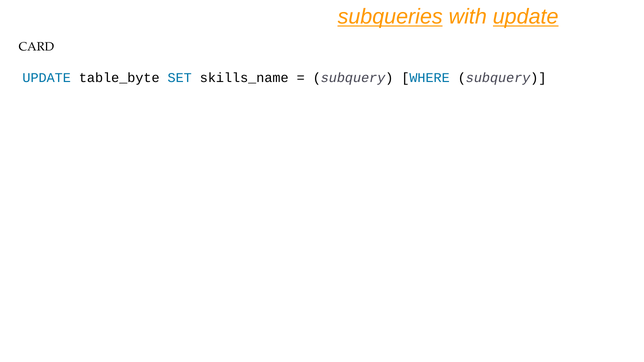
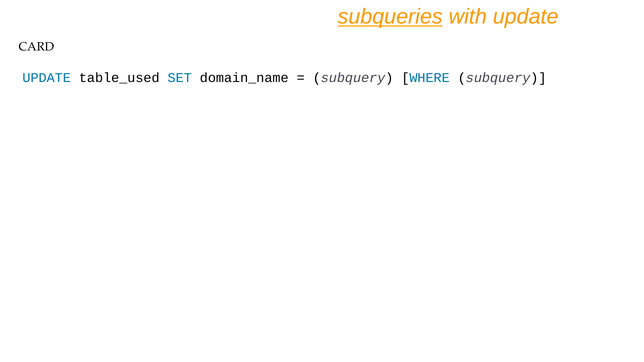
update underline: present -> none (526, 17)
table_byte: table_byte -> table_used (119, 78)
skills_name: skills_name -> domain_name (244, 78)
